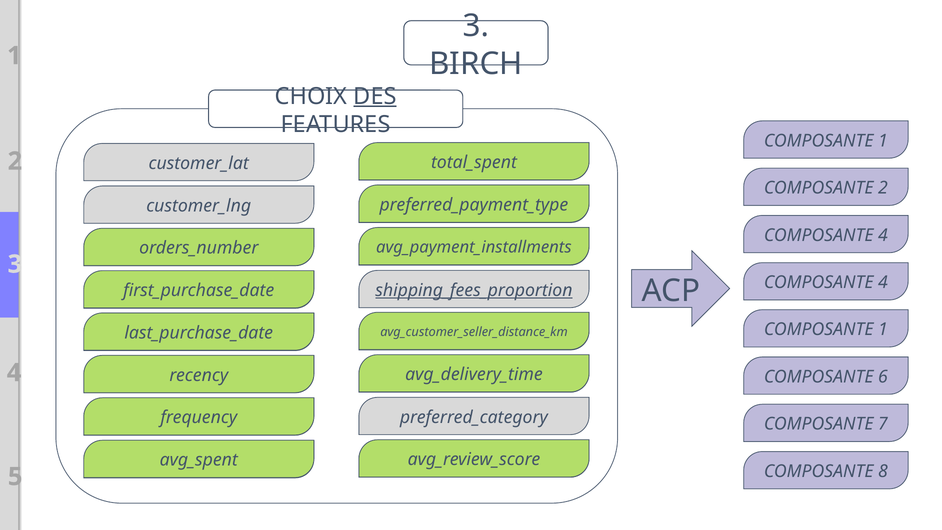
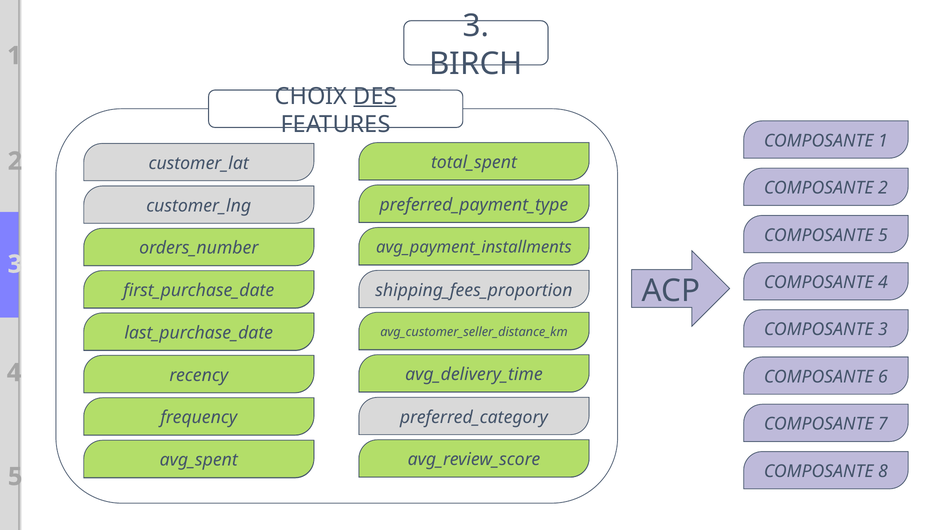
4: 4 -> 5 (883, 235)
shipping_fees_proportion underline: present -> none (474, 290)
1: 1 -> 3 (883, 329)
